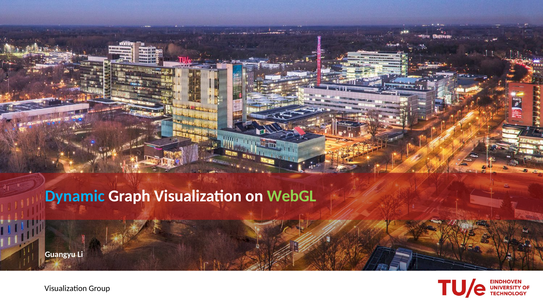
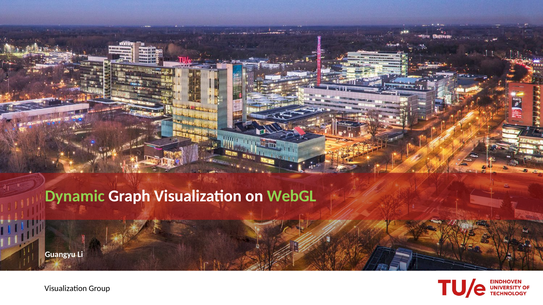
Dynamic colour: light blue -> light green (75, 196)
